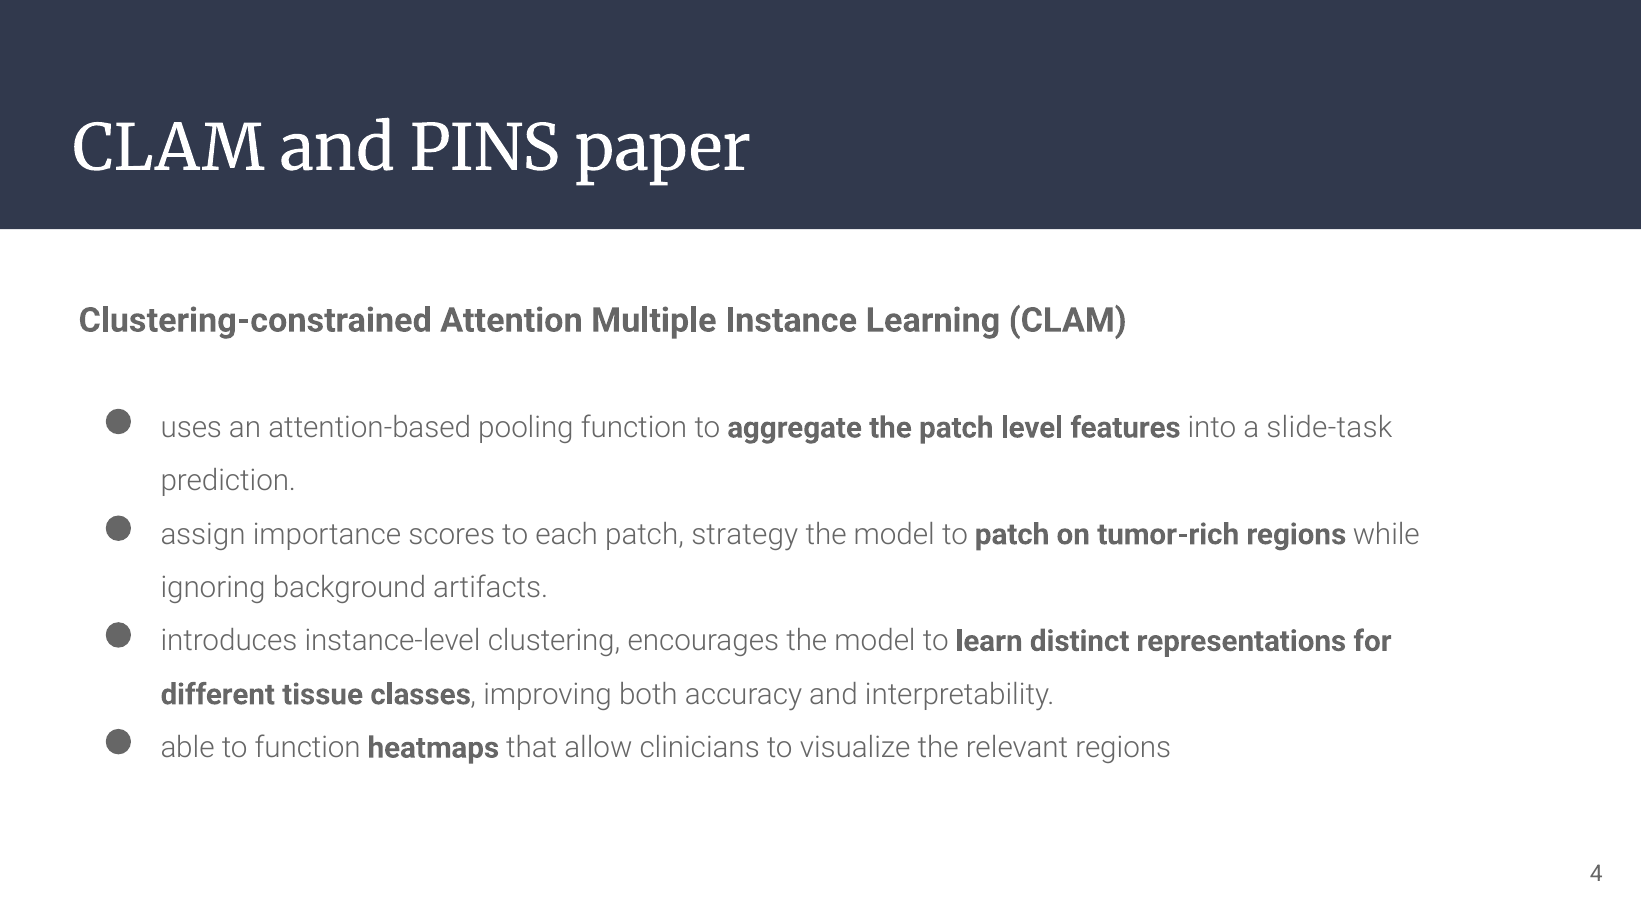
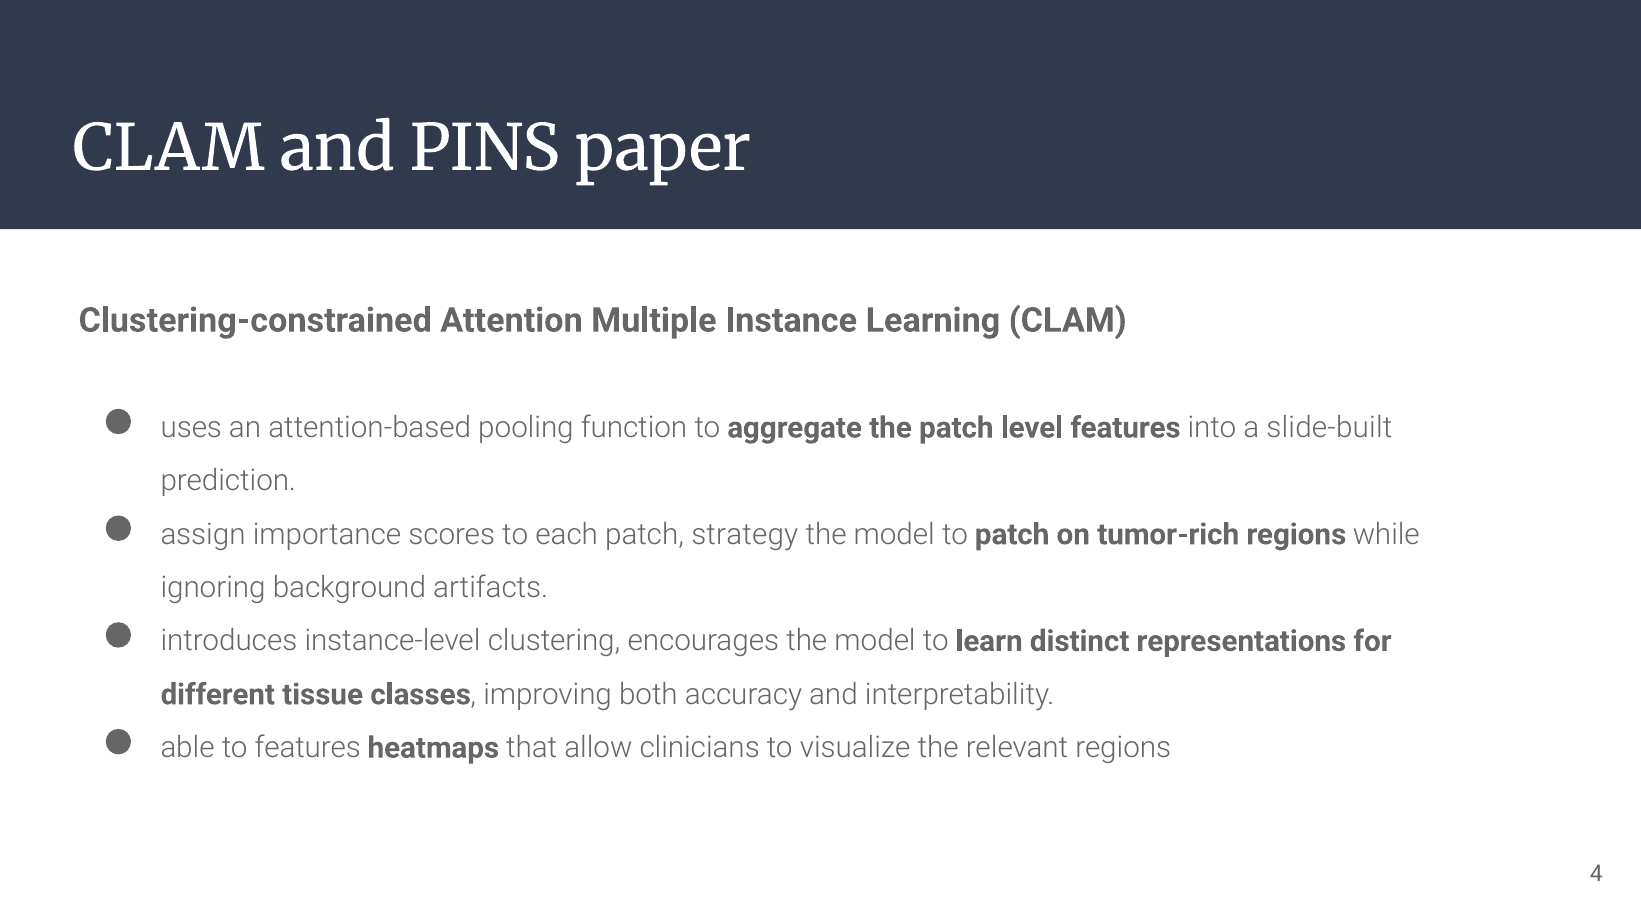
slide-task: slide-task -> slide-built (1329, 428)
to function: function -> features (308, 748)
